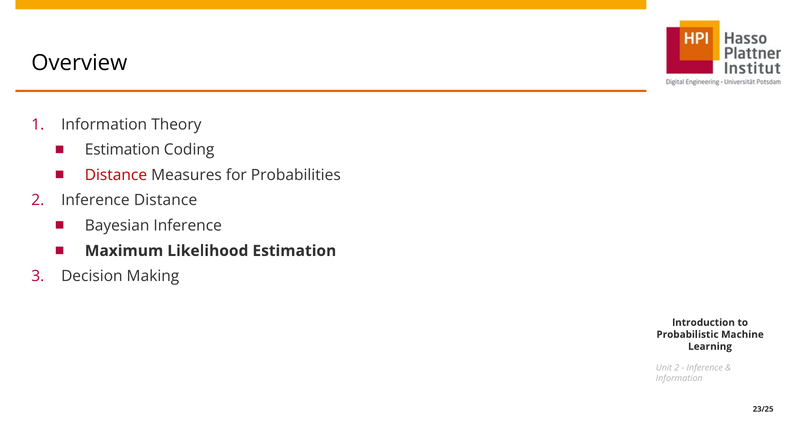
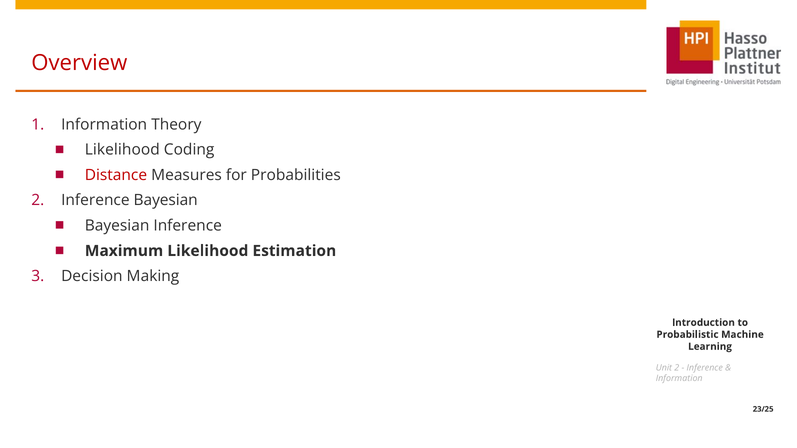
Overview colour: black -> red (79, 63)
Estimation: Estimation -> Likelihood (122, 150)
Inference Distance: Distance -> Bayesian (166, 201)
